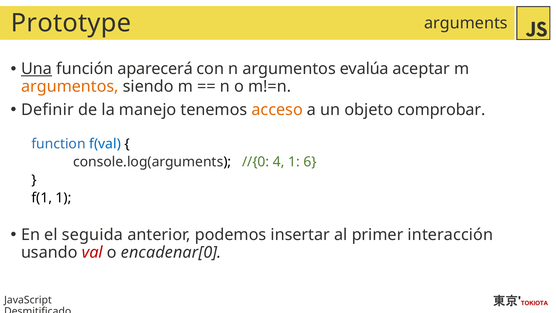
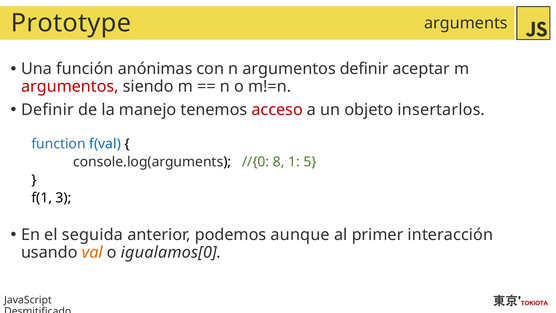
Una underline: present -> none (37, 69)
aparecerá: aparecerá -> anónimas (155, 69)
argumentos evalúa: evalúa -> definir (364, 69)
argumentos colour: orange -> red (70, 86)
acceso colour: orange -> red (277, 110)
comprobar: comprobar -> insertarlos (441, 110)
4: 4 -> 8 (279, 162)
6: 6 -> 5 (310, 162)
f(1 1: 1 -> 3 (64, 198)
insertar: insertar -> aunque (300, 235)
val colour: red -> orange (92, 252)
encadenar[0: encadenar[0 -> igualamos[0 (171, 252)
